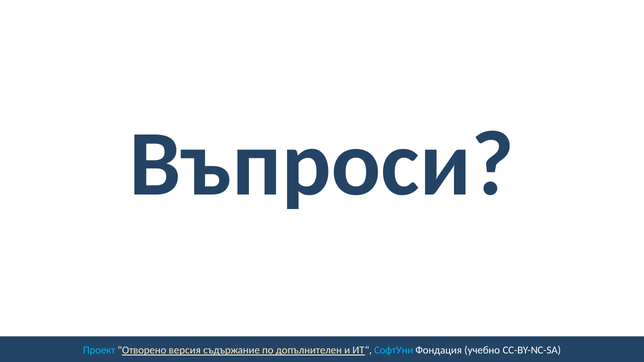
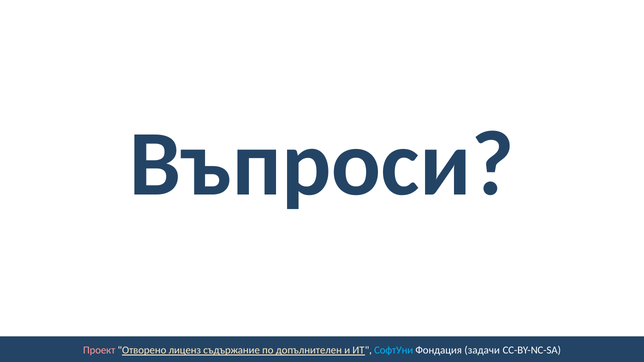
Проект colour: light blue -> pink (99, 351)
версия: версия -> лиценз (185, 351)
учебно: учебно -> задачи (482, 351)
